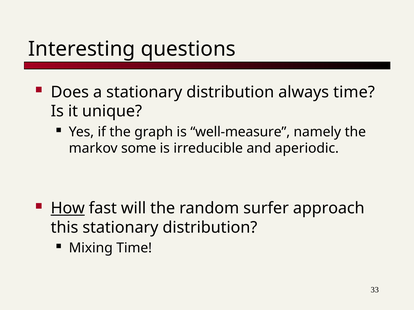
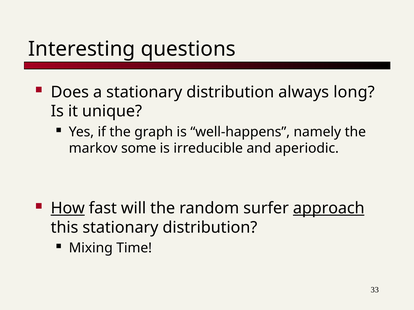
always time: time -> long (354, 92)
well-measure: well-measure -> well-happens (240, 132)
approach underline: none -> present (329, 209)
